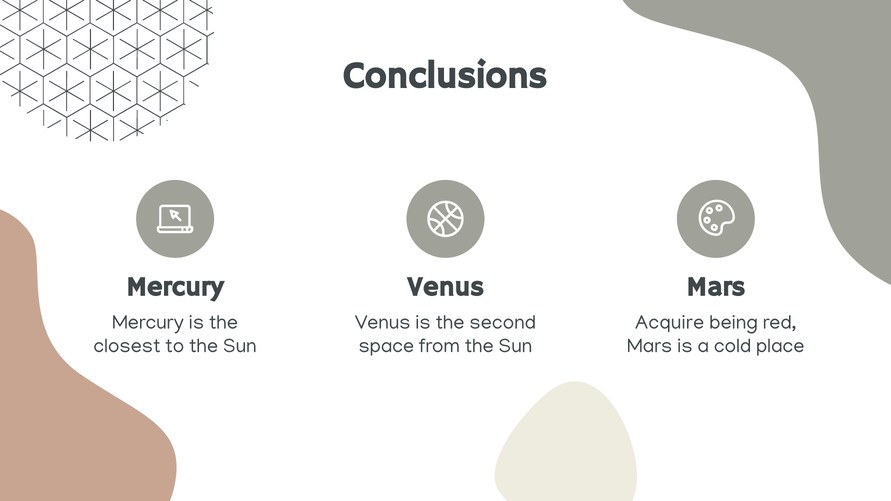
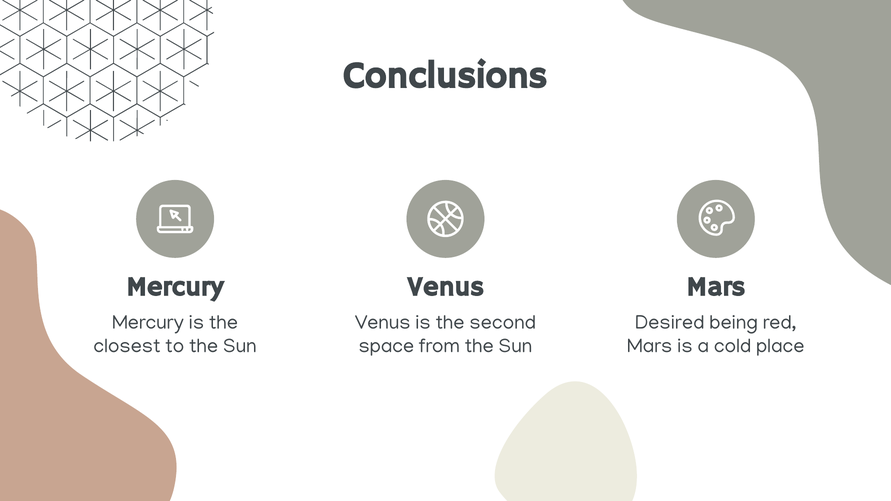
Acquire: Acquire -> Desired (670, 322)
